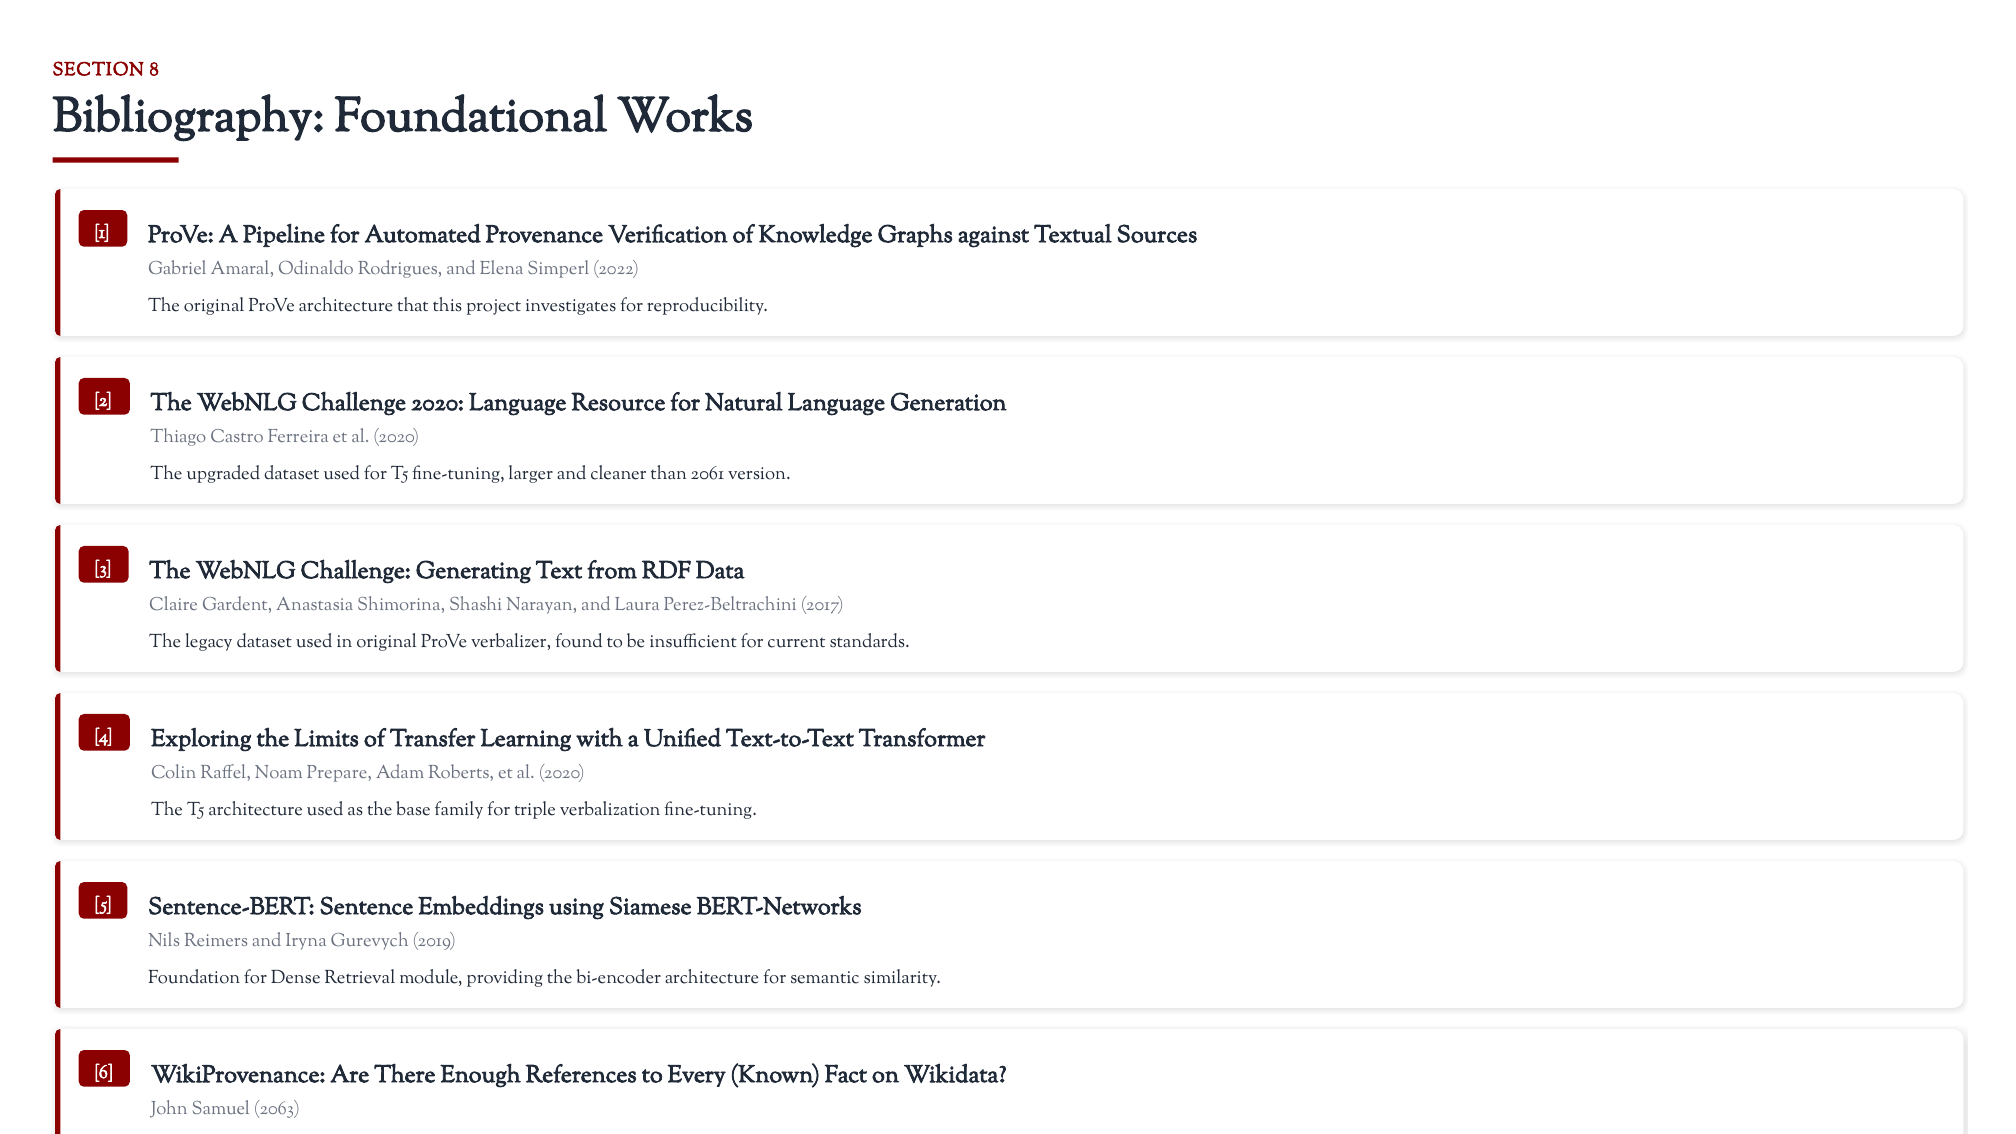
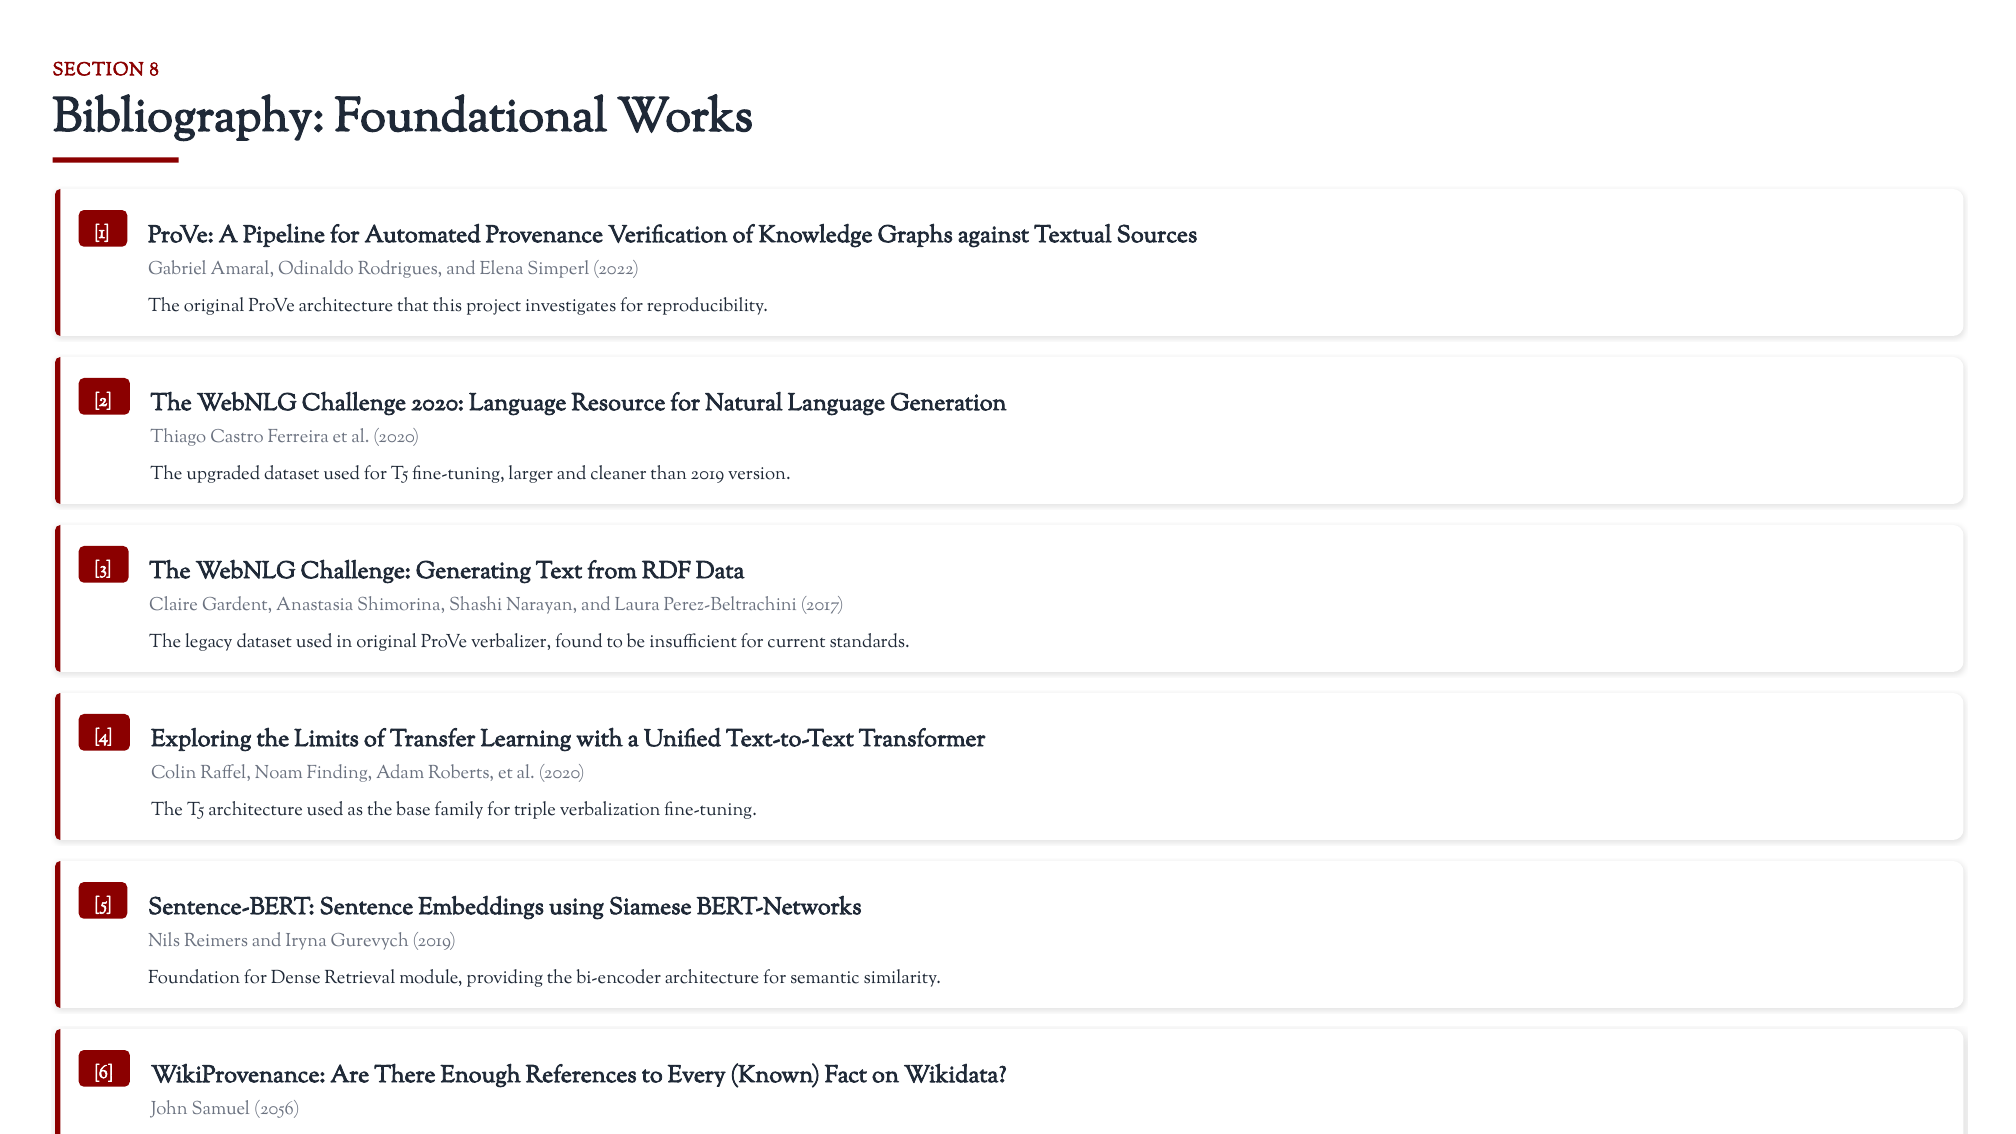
than 2061: 2061 -> 2019 (708, 473)
Prepare: Prepare -> Finding (339, 773)
2063: 2063 -> 2056 (277, 1109)
